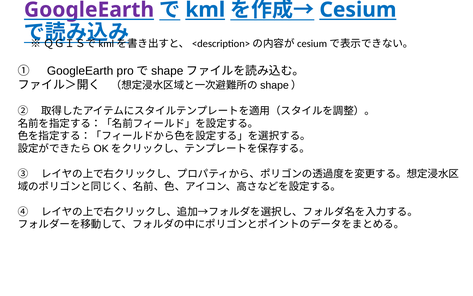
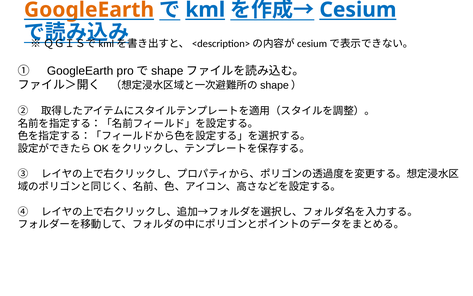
GoogleEarth colour: purple -> orange (89, 10)
